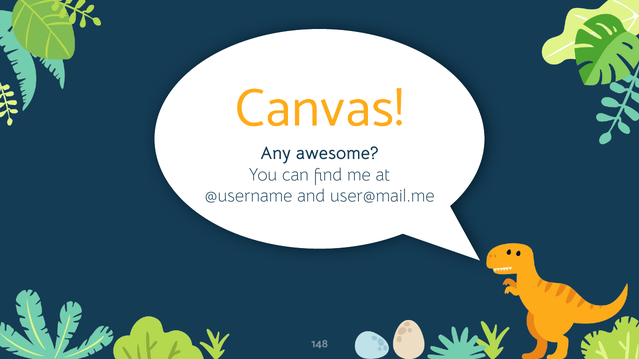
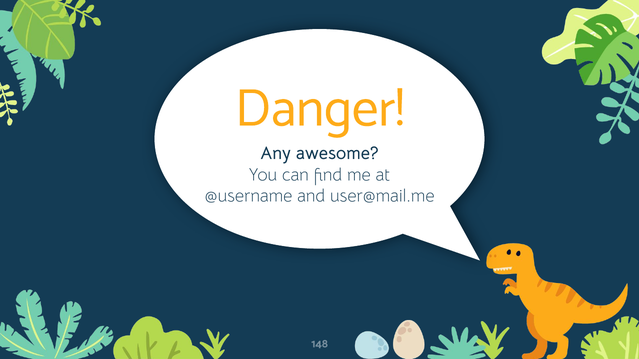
Canvas: Canvas -> Danger (320, 108)
